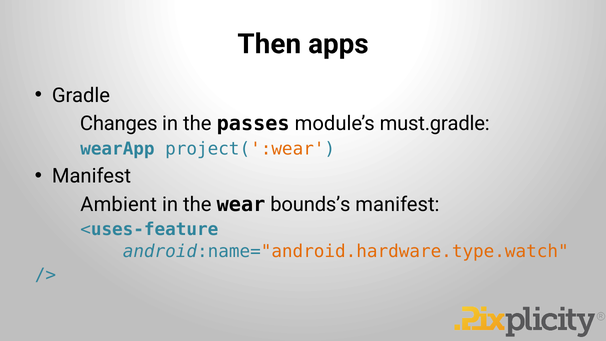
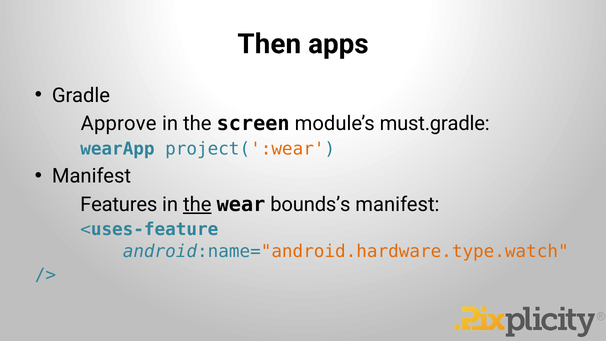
Changes: Changes -> Approve (119, 124)
passes: passes -> screen (253, 124)
Ambient: Ambient -> Features (119, 204)
the underline: none -> present (197, 204)
